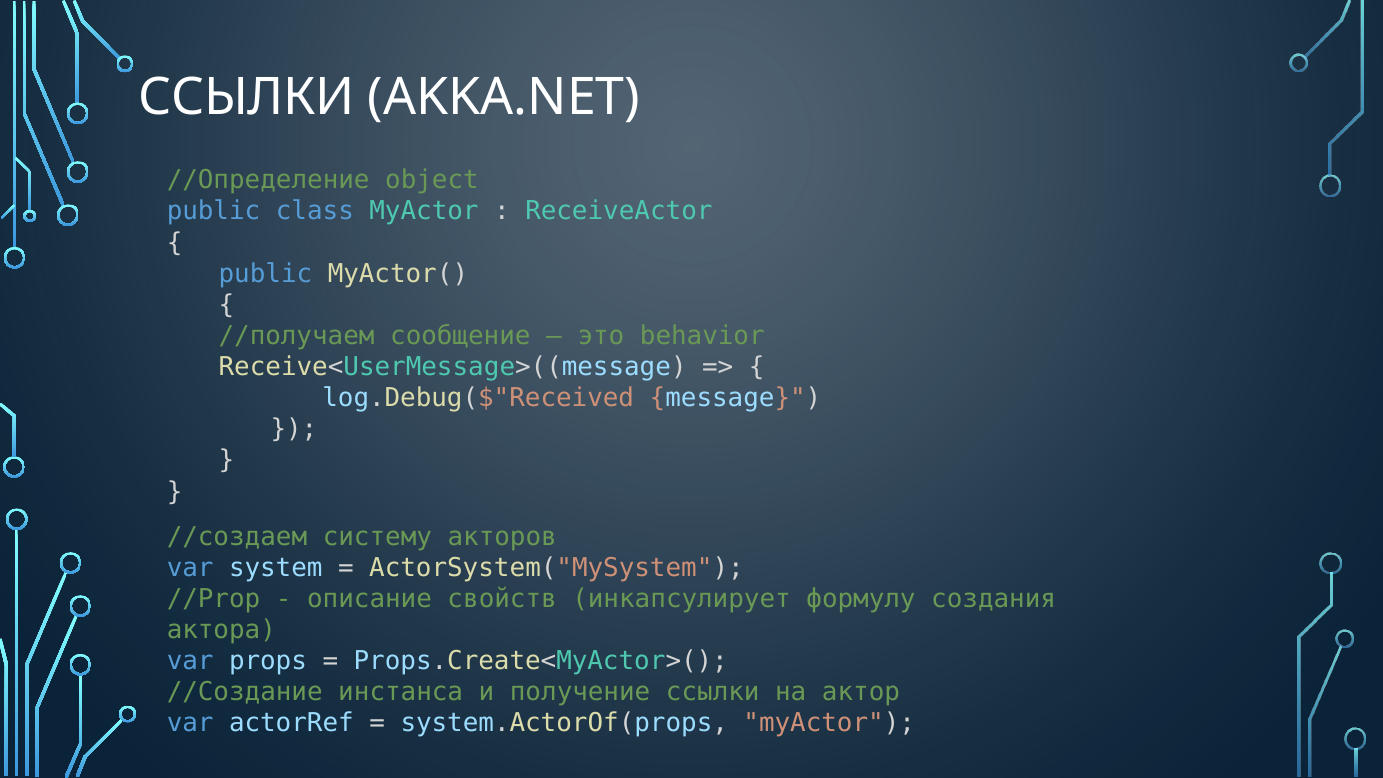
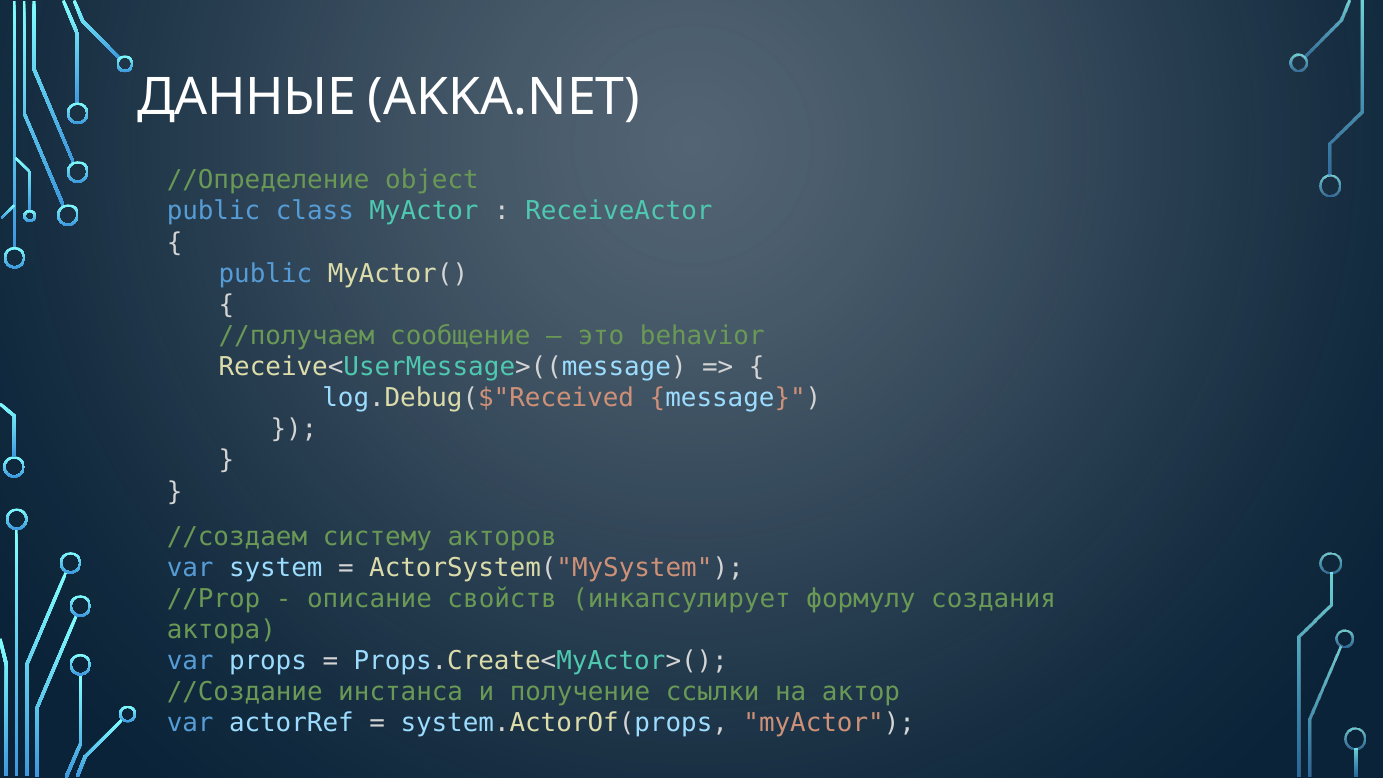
ССЫЛКИ: ССЫЛКИ -> ДАННЫЕ (247, 97)
